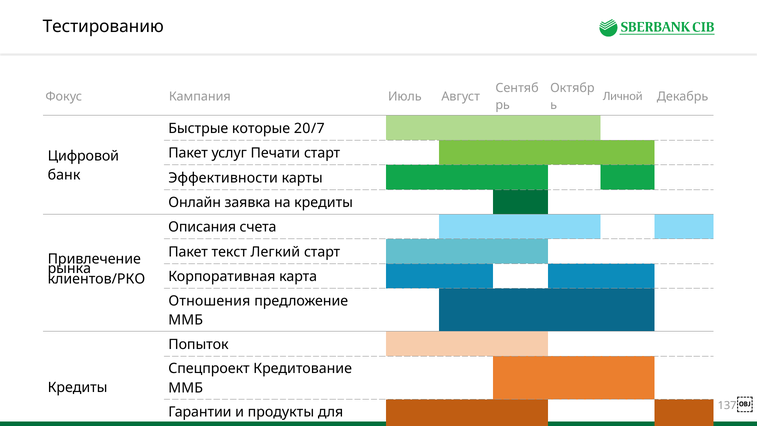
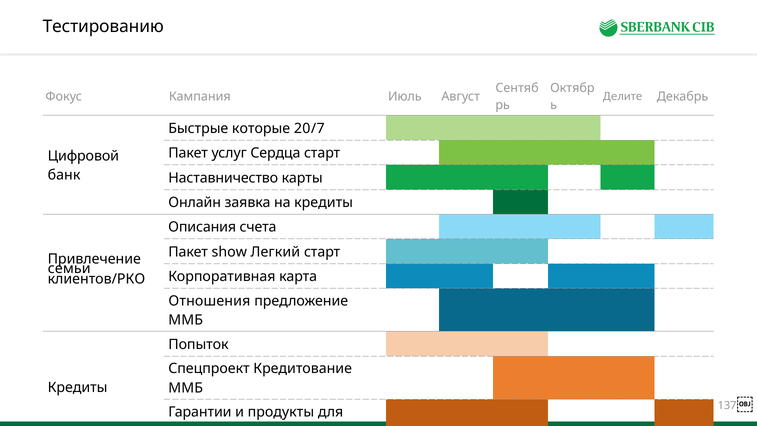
Личной: Личной -> Делите (623, 96)
Печати: Печати -> Сердца (275, 153)
Эффективности: Эффективности -> Наставничество (223, 178)
текст: текст -> show (229, 252)
рынка: рынка -> семьи (69, 269)
